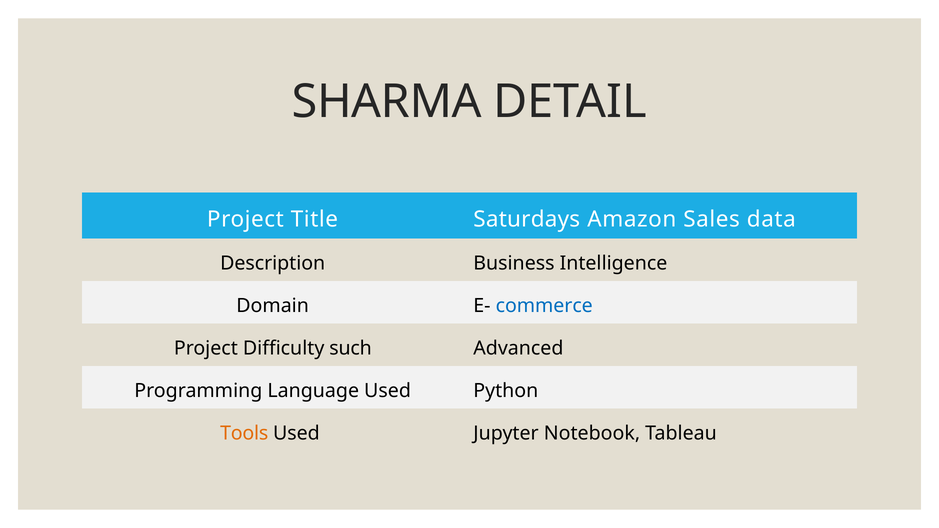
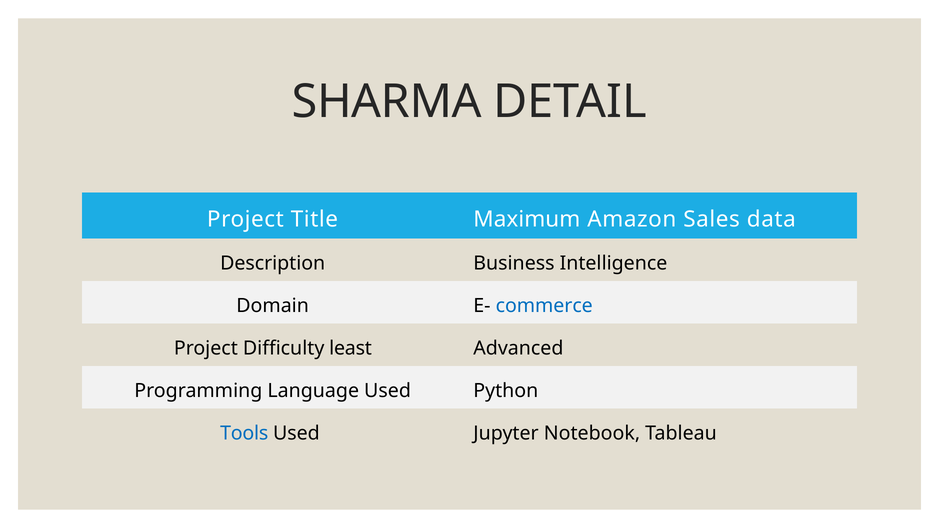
Saturdays: Saturdays -> Maximum (527, 219)
such: such -> least (351, 348)
Tools colour: orange -> blue (244, 433)
